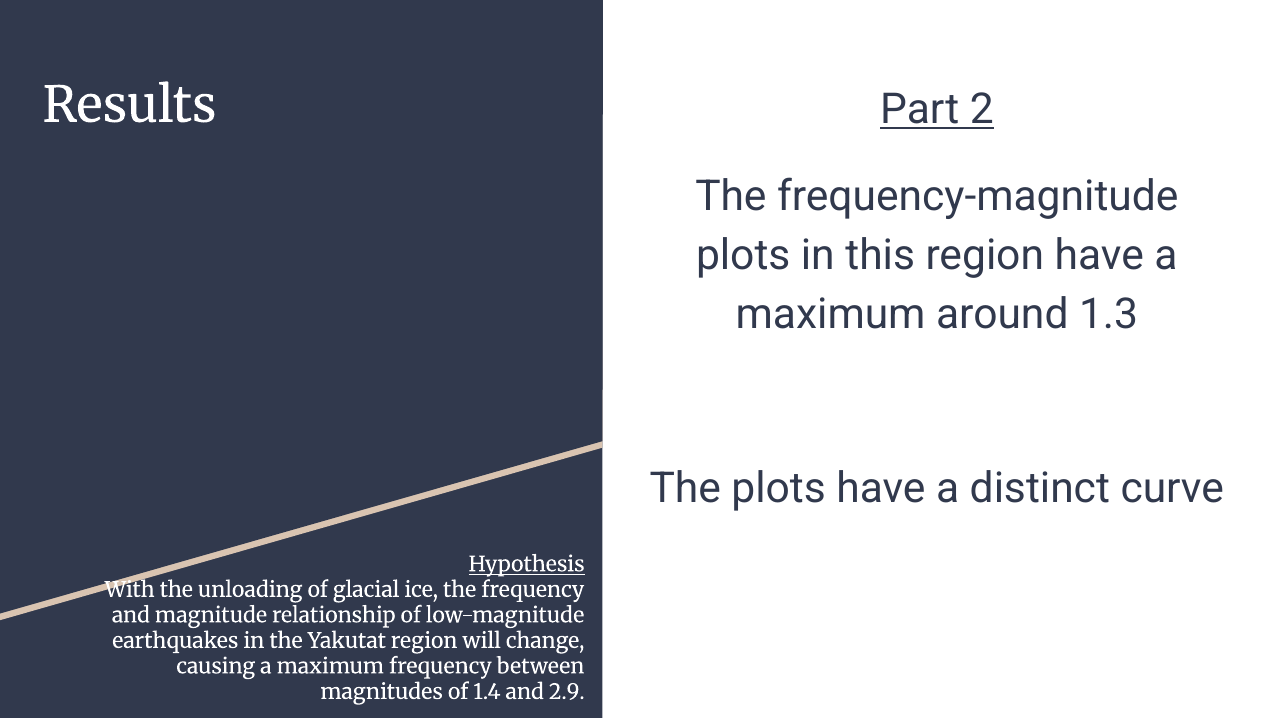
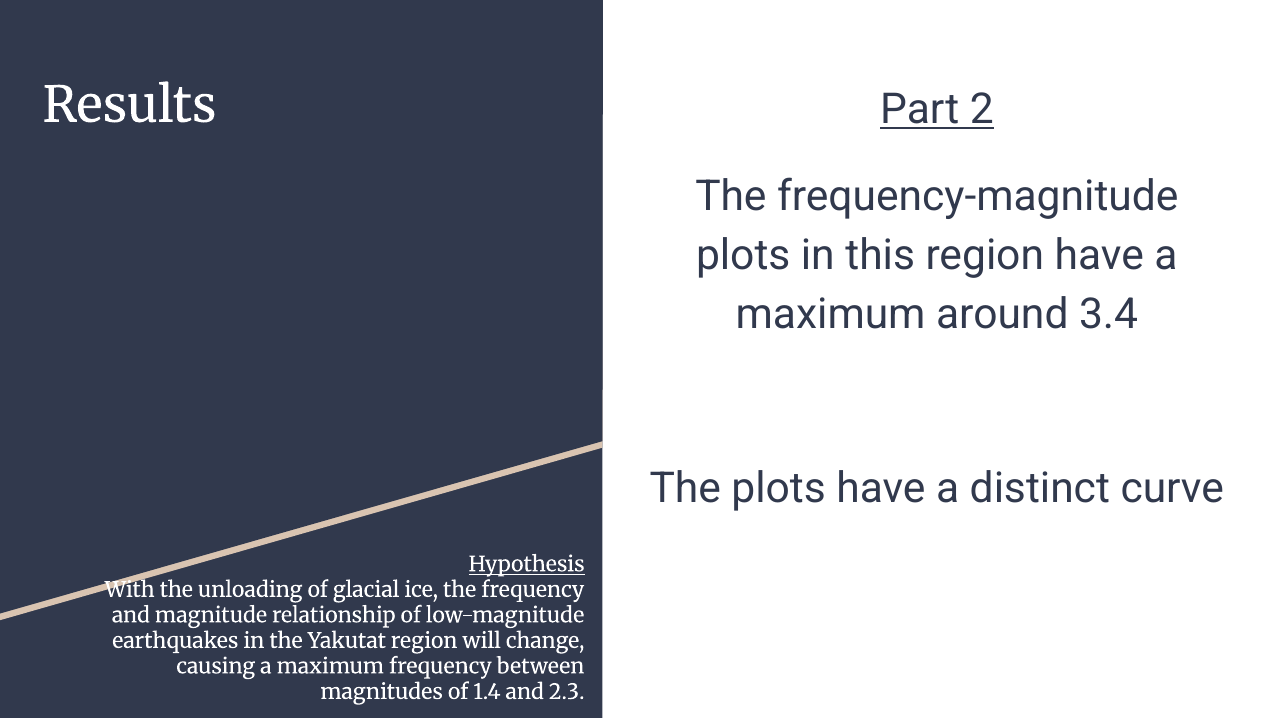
1.3: 1.3 -> 3.4 (1109, 314)
2.9: 2.9 -> 2.3 (567, 692)
